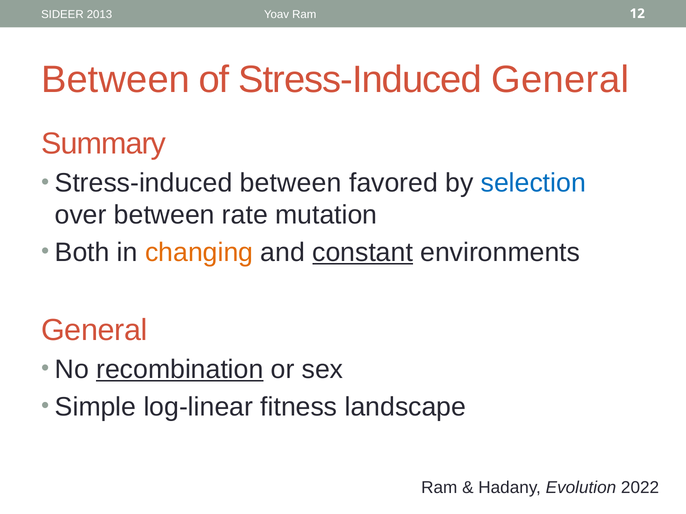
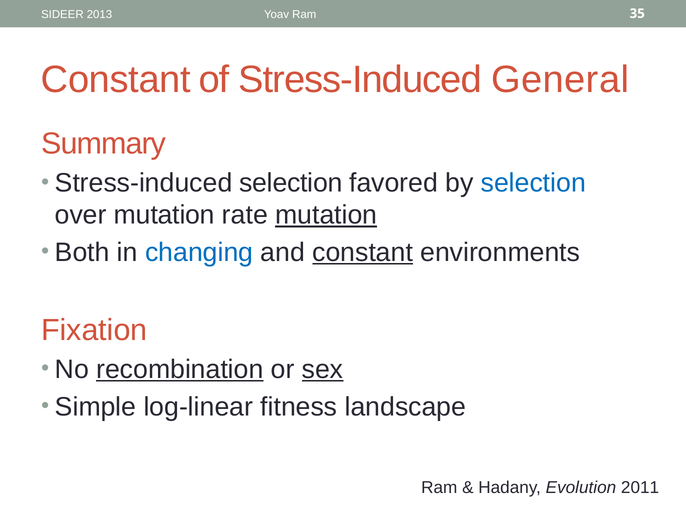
12: 12 -> 35 (637, 14)
Between: Between -> Constant (116, 80)
Stress-induced between: between -> selection (291, 183)
over between: between -> mutation (164, 215)
mutation underline: none -> present (326, 215)
changing colour: orange -> blue (199, 253)
General: General -> Fixation (94, 331)
sex underline: none -> present (323, 370)
2022: 2022 -> 2011 (640, 488)
